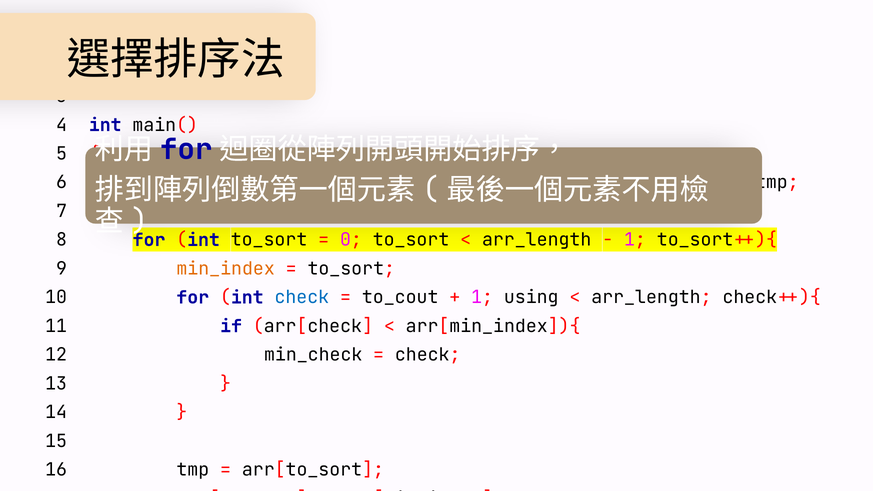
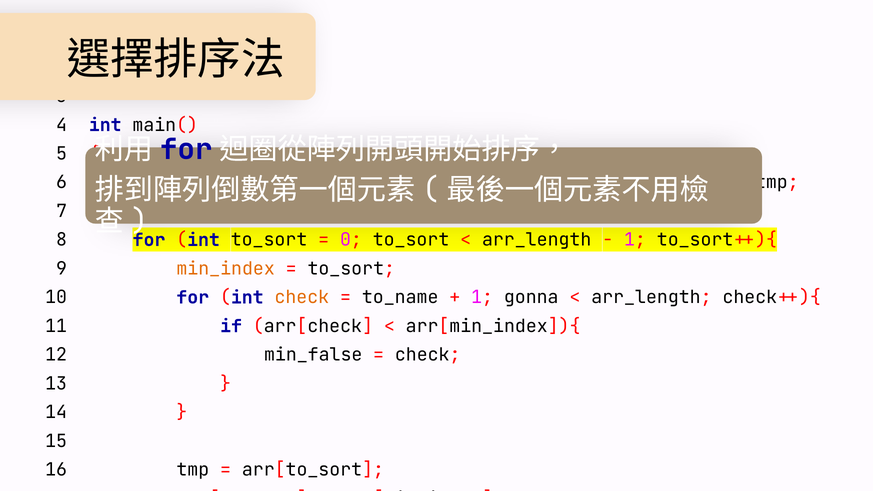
check colour: blue -> orange (302, 297)
to_cout: to_cout -> to_name (400, 297)
1 using: using -> gonna (531, 297)
min_check: min_check -> min_false (313, 355)
